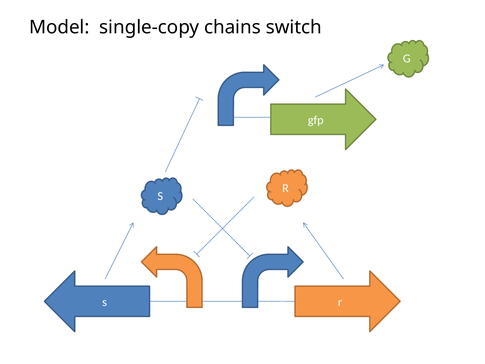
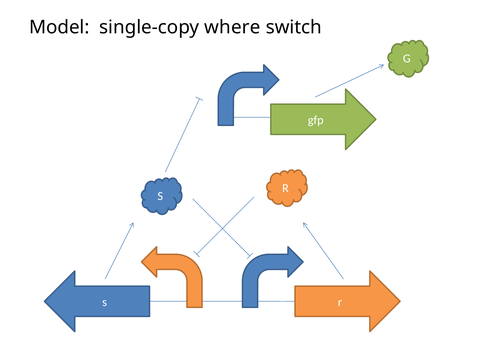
chains: chains -> where (232, 27)
